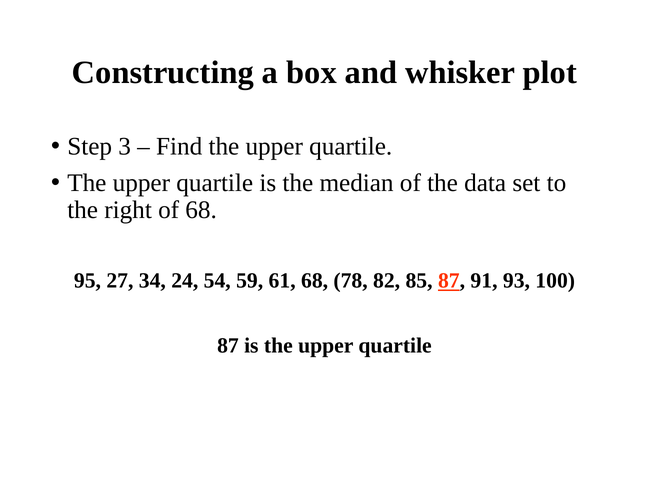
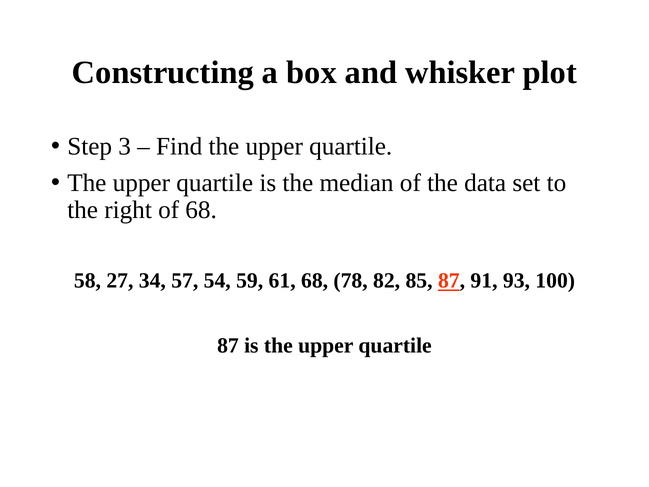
95: 95 -> 58 (87, 280)
24: 24 -> 57 (185, 280)
